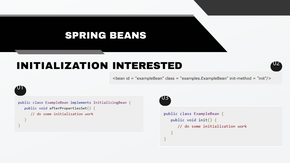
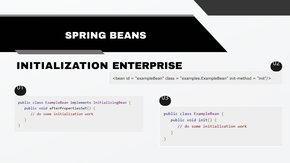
INTERESTED: INTERESTED -> ENTERPRISE (147, 66)
